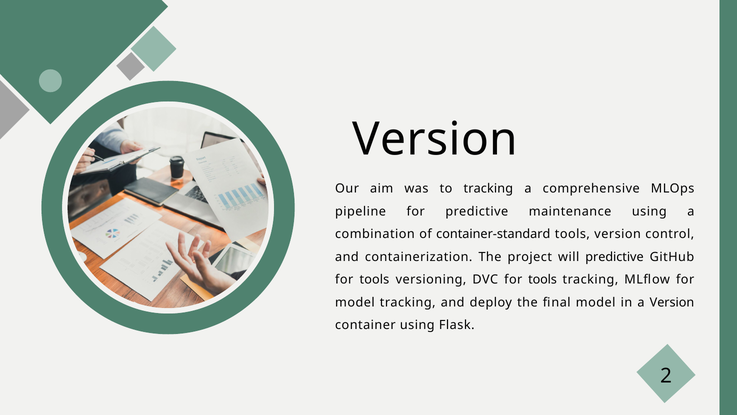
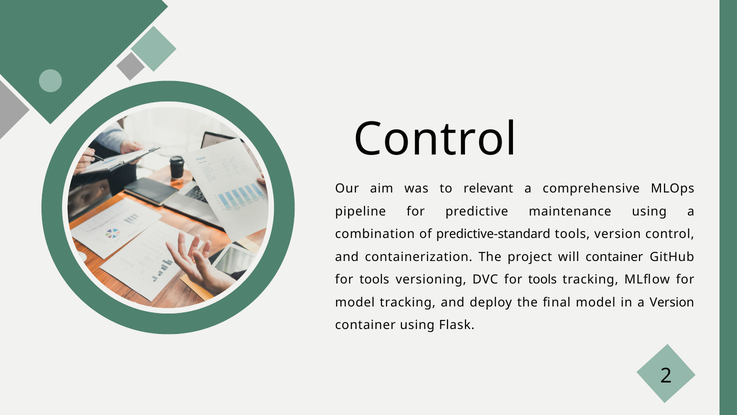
Version: Version -> Control (435, 139)
to tracking: tracking -> relevant (488, 188)
container-standard: container-standard -> predictive-standard (493, 234)
will predictive: predictive -> container (614, 257)
